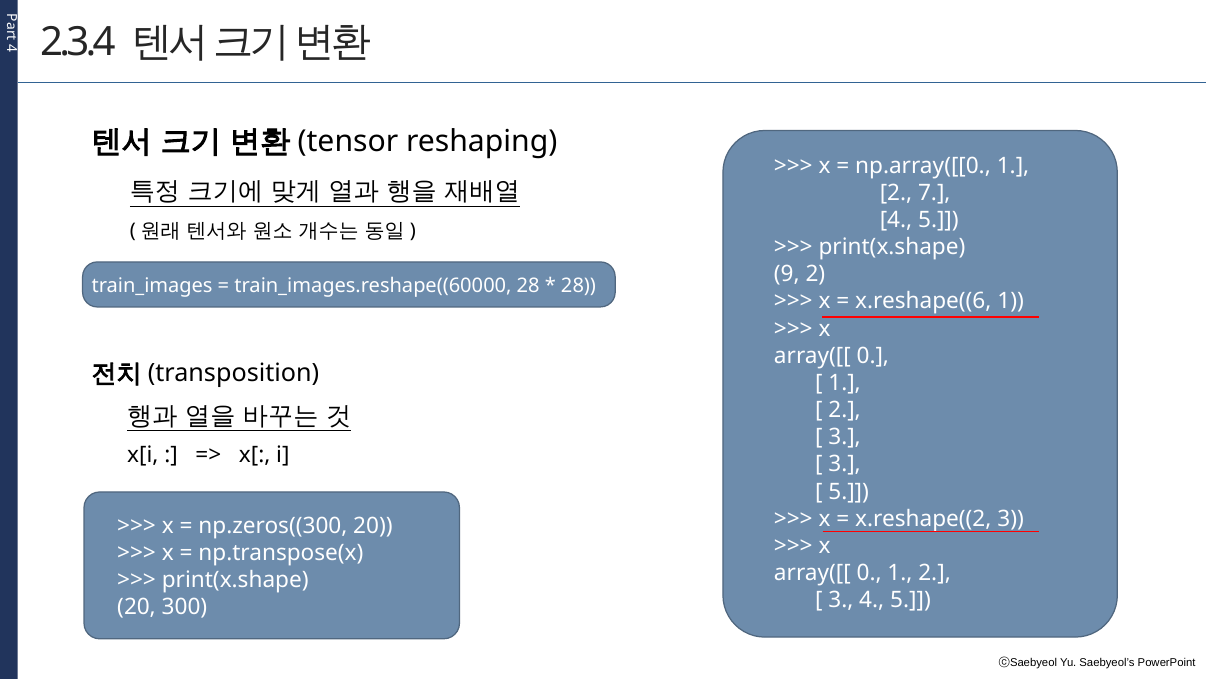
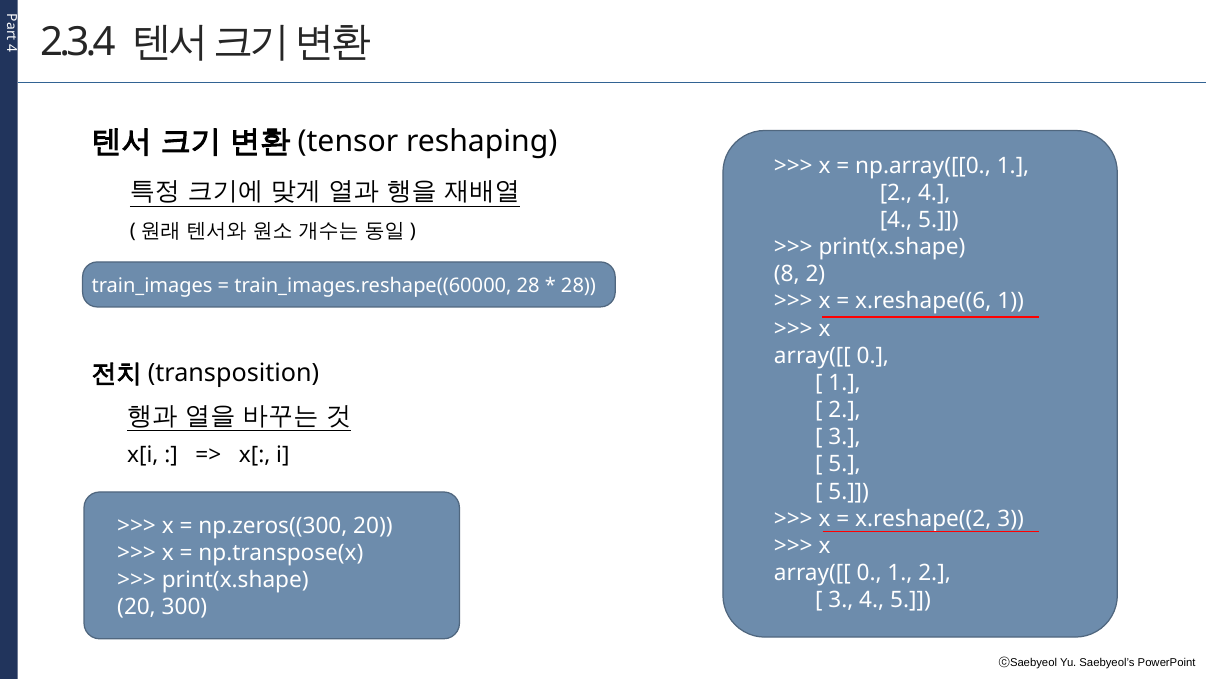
2 7: 7 -> 4 (934, 193)
9: 9 -> 8 (787, 274)
3: 3 -> 5 (845, 464)
